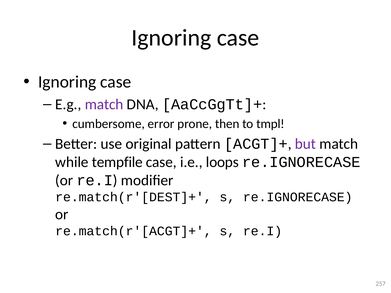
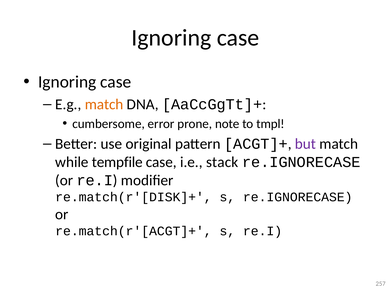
match colour: purple -> orange (104, 104)
then: then -> note (227, 124)
loops: loops -> stack (222, 162)
re.match(r'[DEST]+: re.match(r'[DEST]+ -> re.match(r'[DISK]+ (133, 197)
